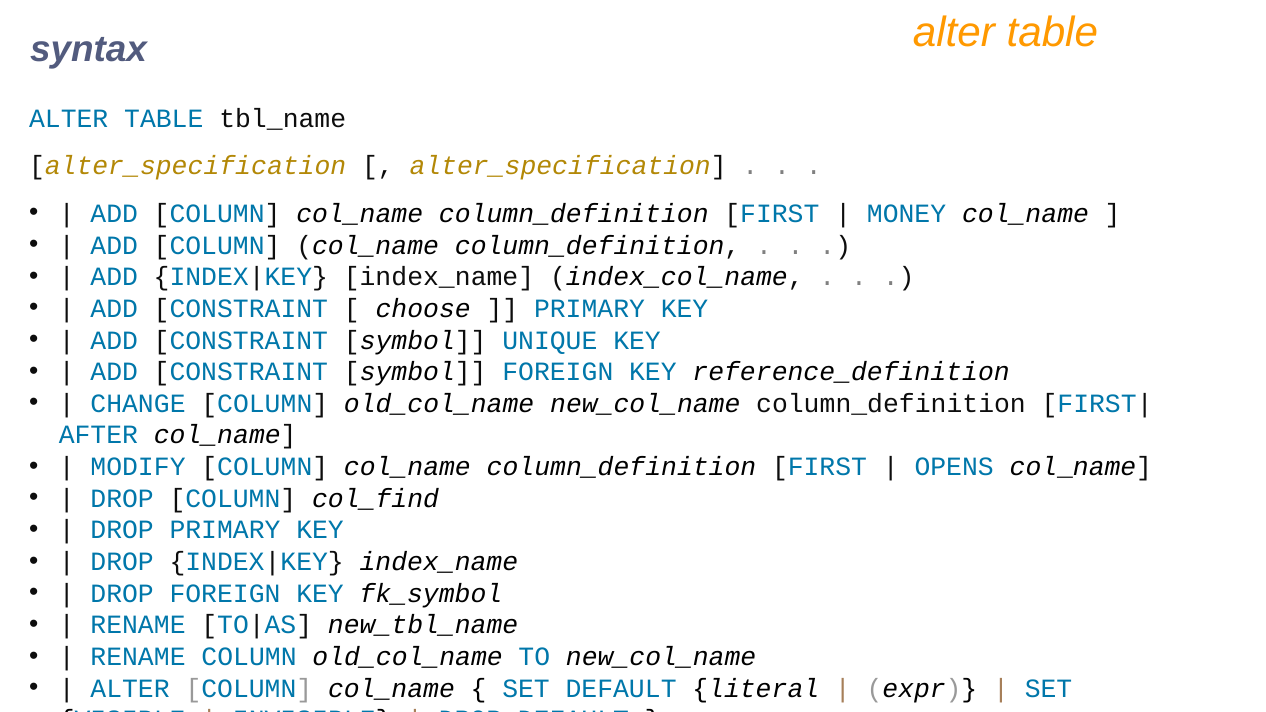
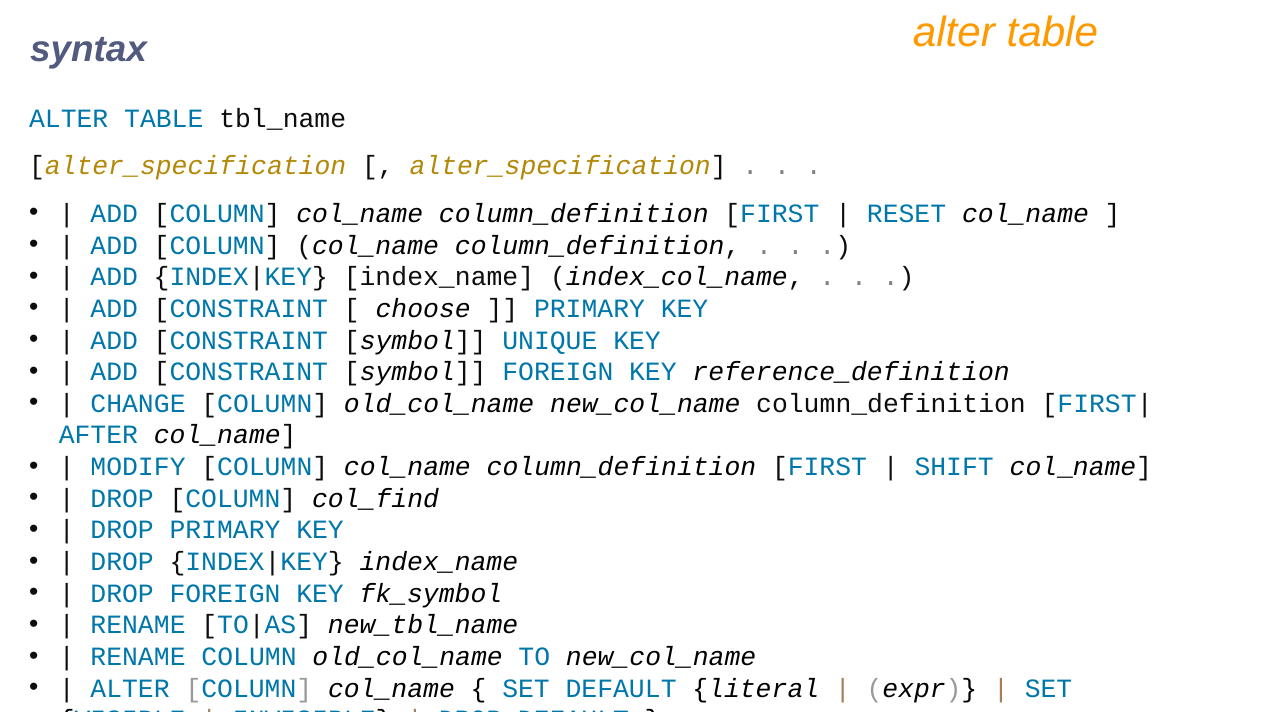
MONEY: MONEY -> RESET (907, 214)
OPENS: OPENS -> SHIFT (954, 467)
